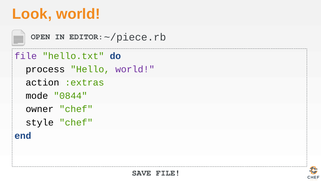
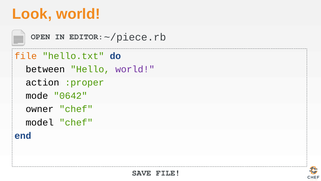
file colour: purple -> orange (26, 56)
process: process -> between (45, 69)
:extras: :extras -> :proper (85, 82)
0844: 0844 -> 0642 (71, 96)
style: style -> model (40, 122)
